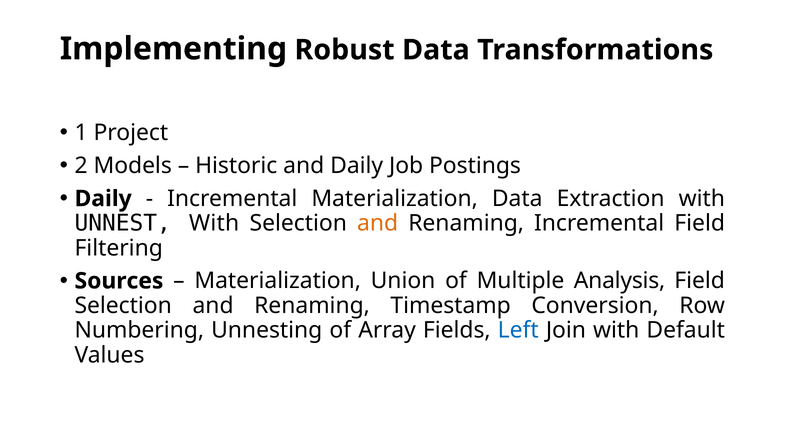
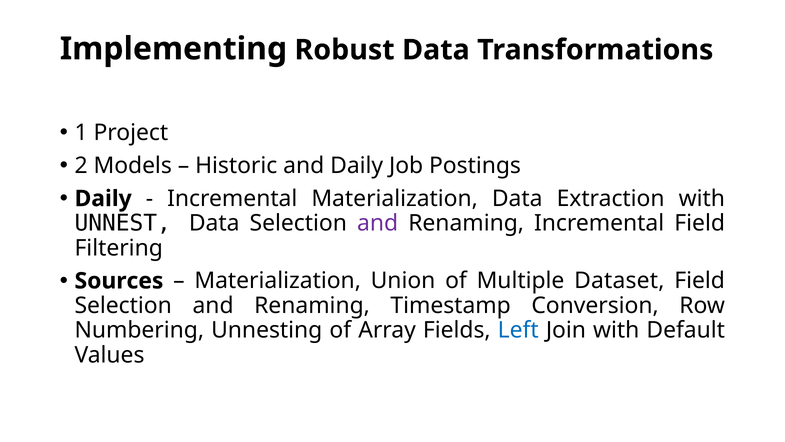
UNNEST With: With -> Data (214, 223)
and colour: orange -> purple (378, 223)
Analysis: Analysis -> Dataset (619, 281)
